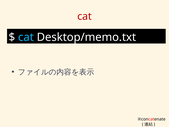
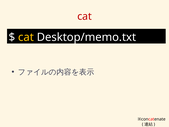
cat colour: light blue -> yellow (26, 37)
